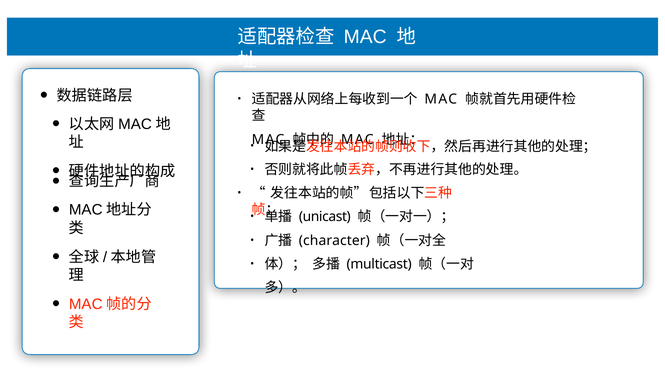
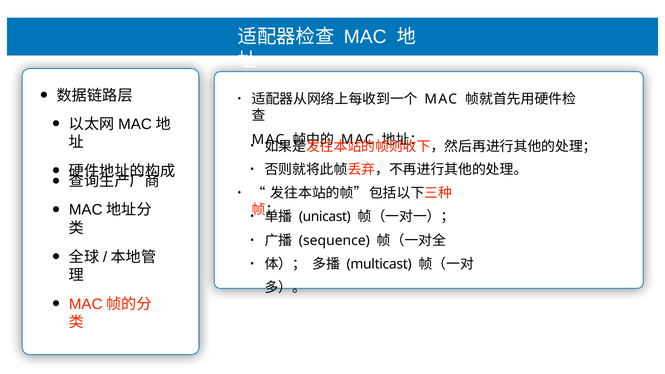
character: character -> sequence (334, 241)
